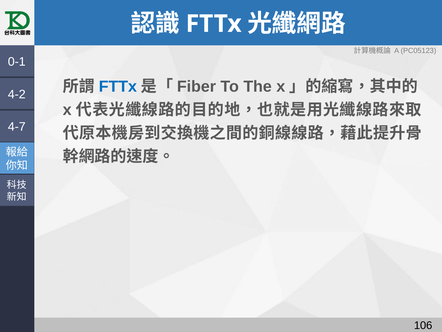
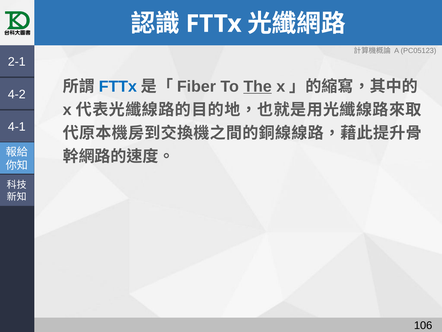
0-1: 0-1 -> 2-1 (17, 62)
The underline: none -> present (258, 86)
4-7: 4-7 -> 4-1 (17, 127)
